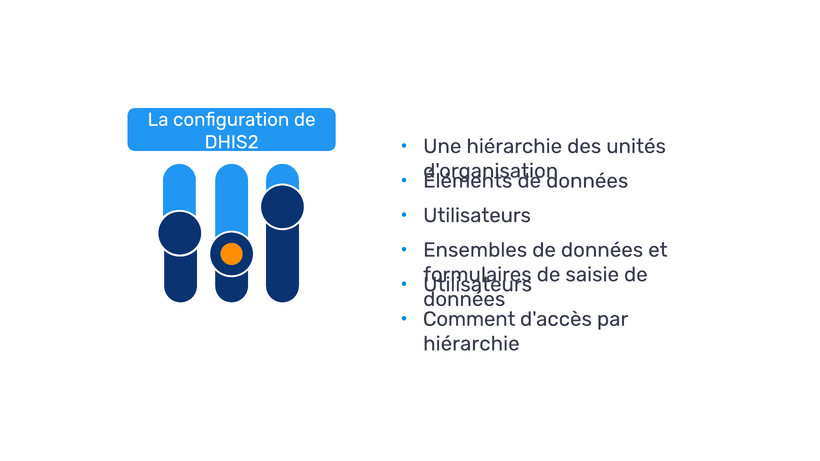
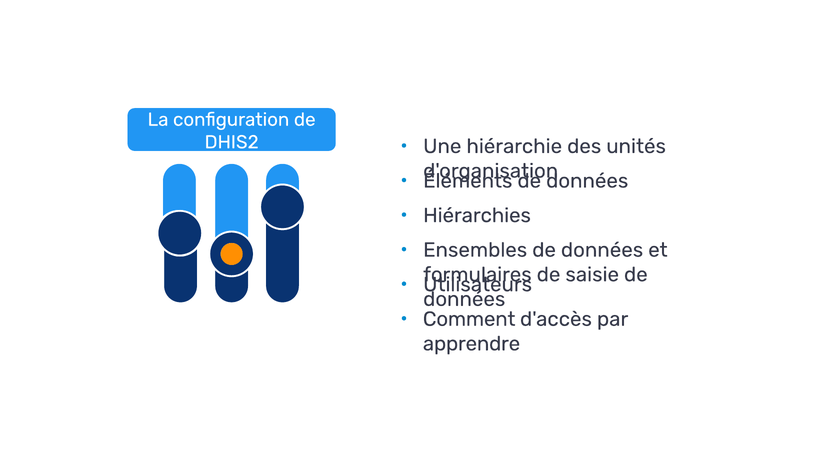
Utilisateurs: Utilisateurs -> Hiérarchies (477, 216)
hiérarchie: hiérarchie -> apprendre (472, 344)
